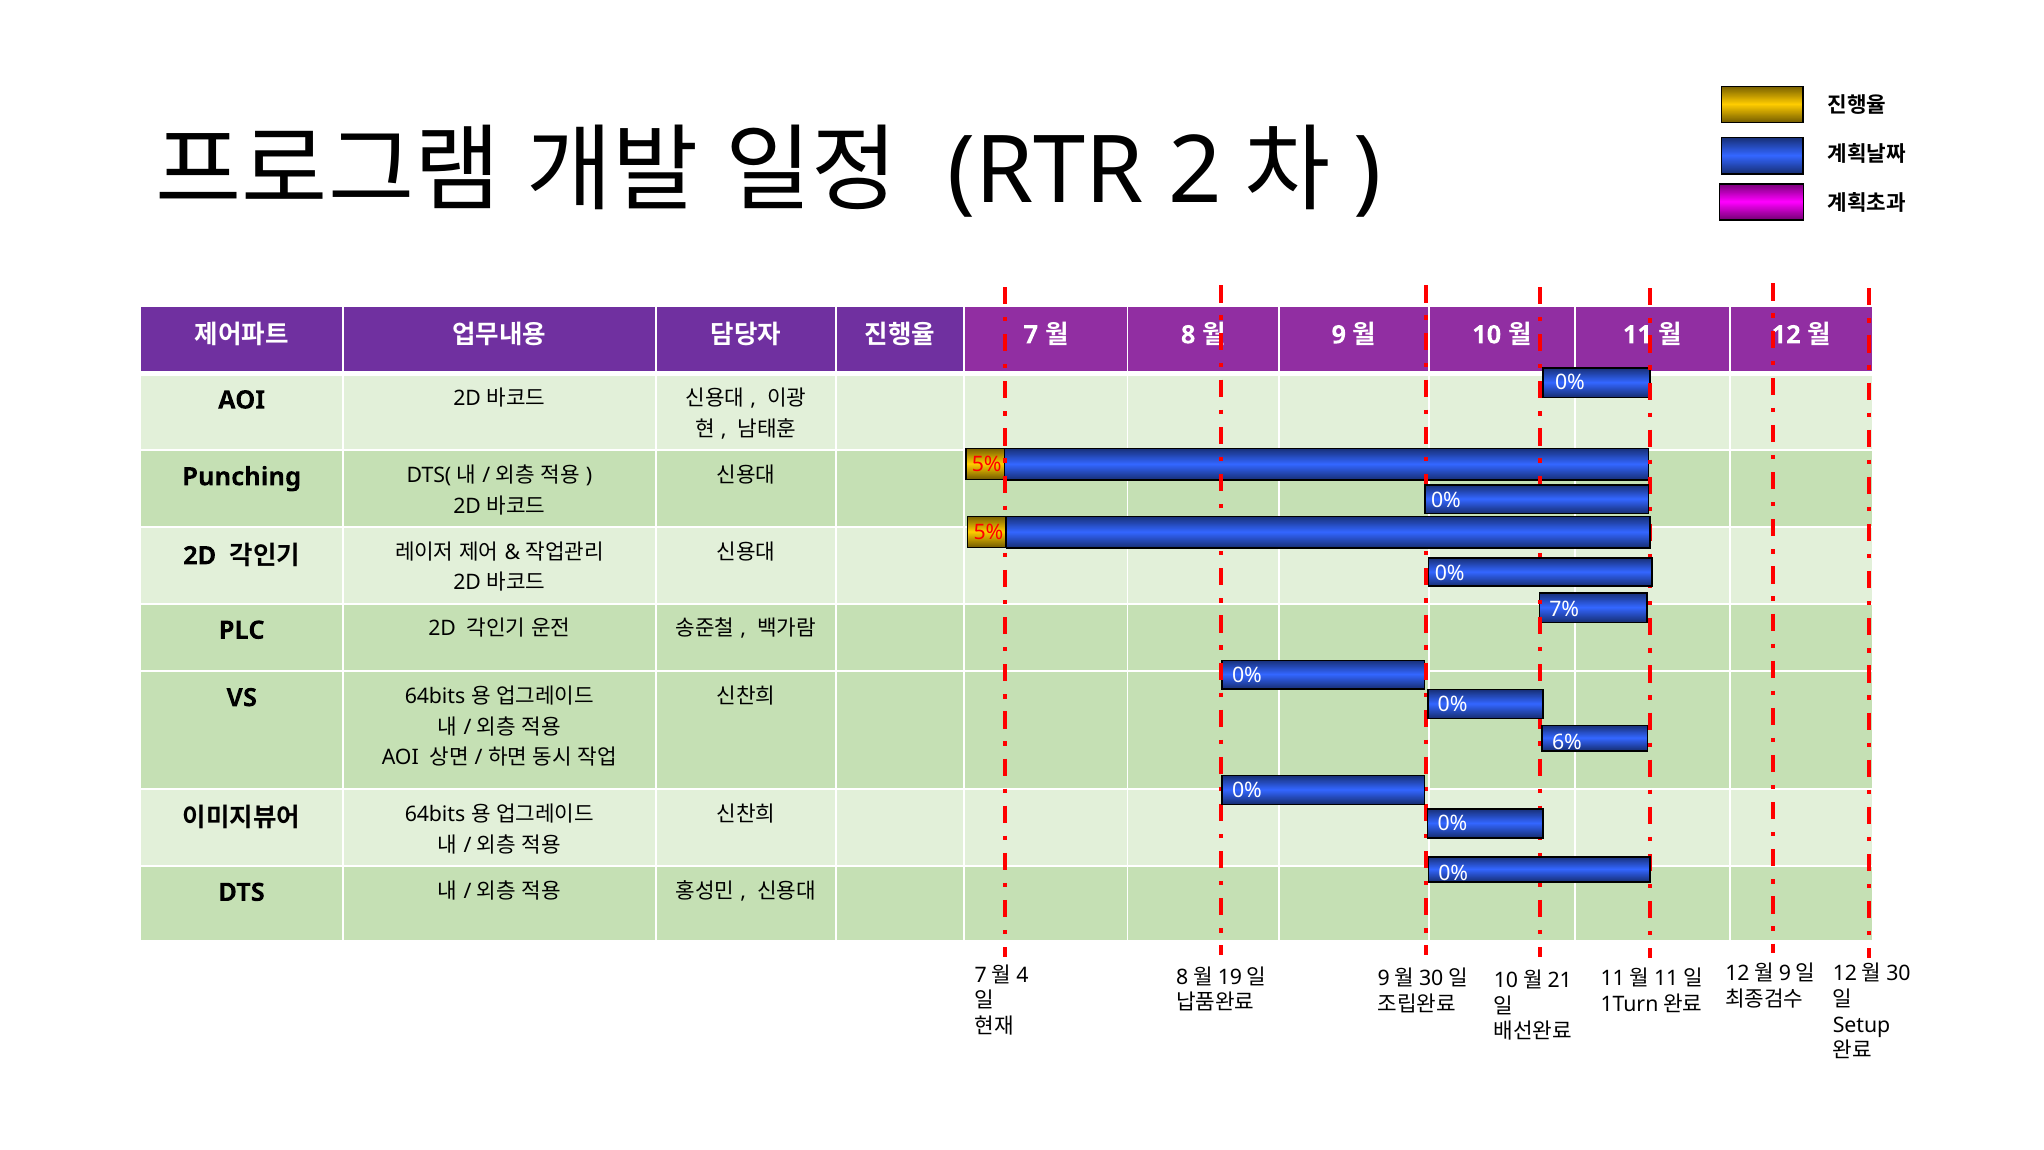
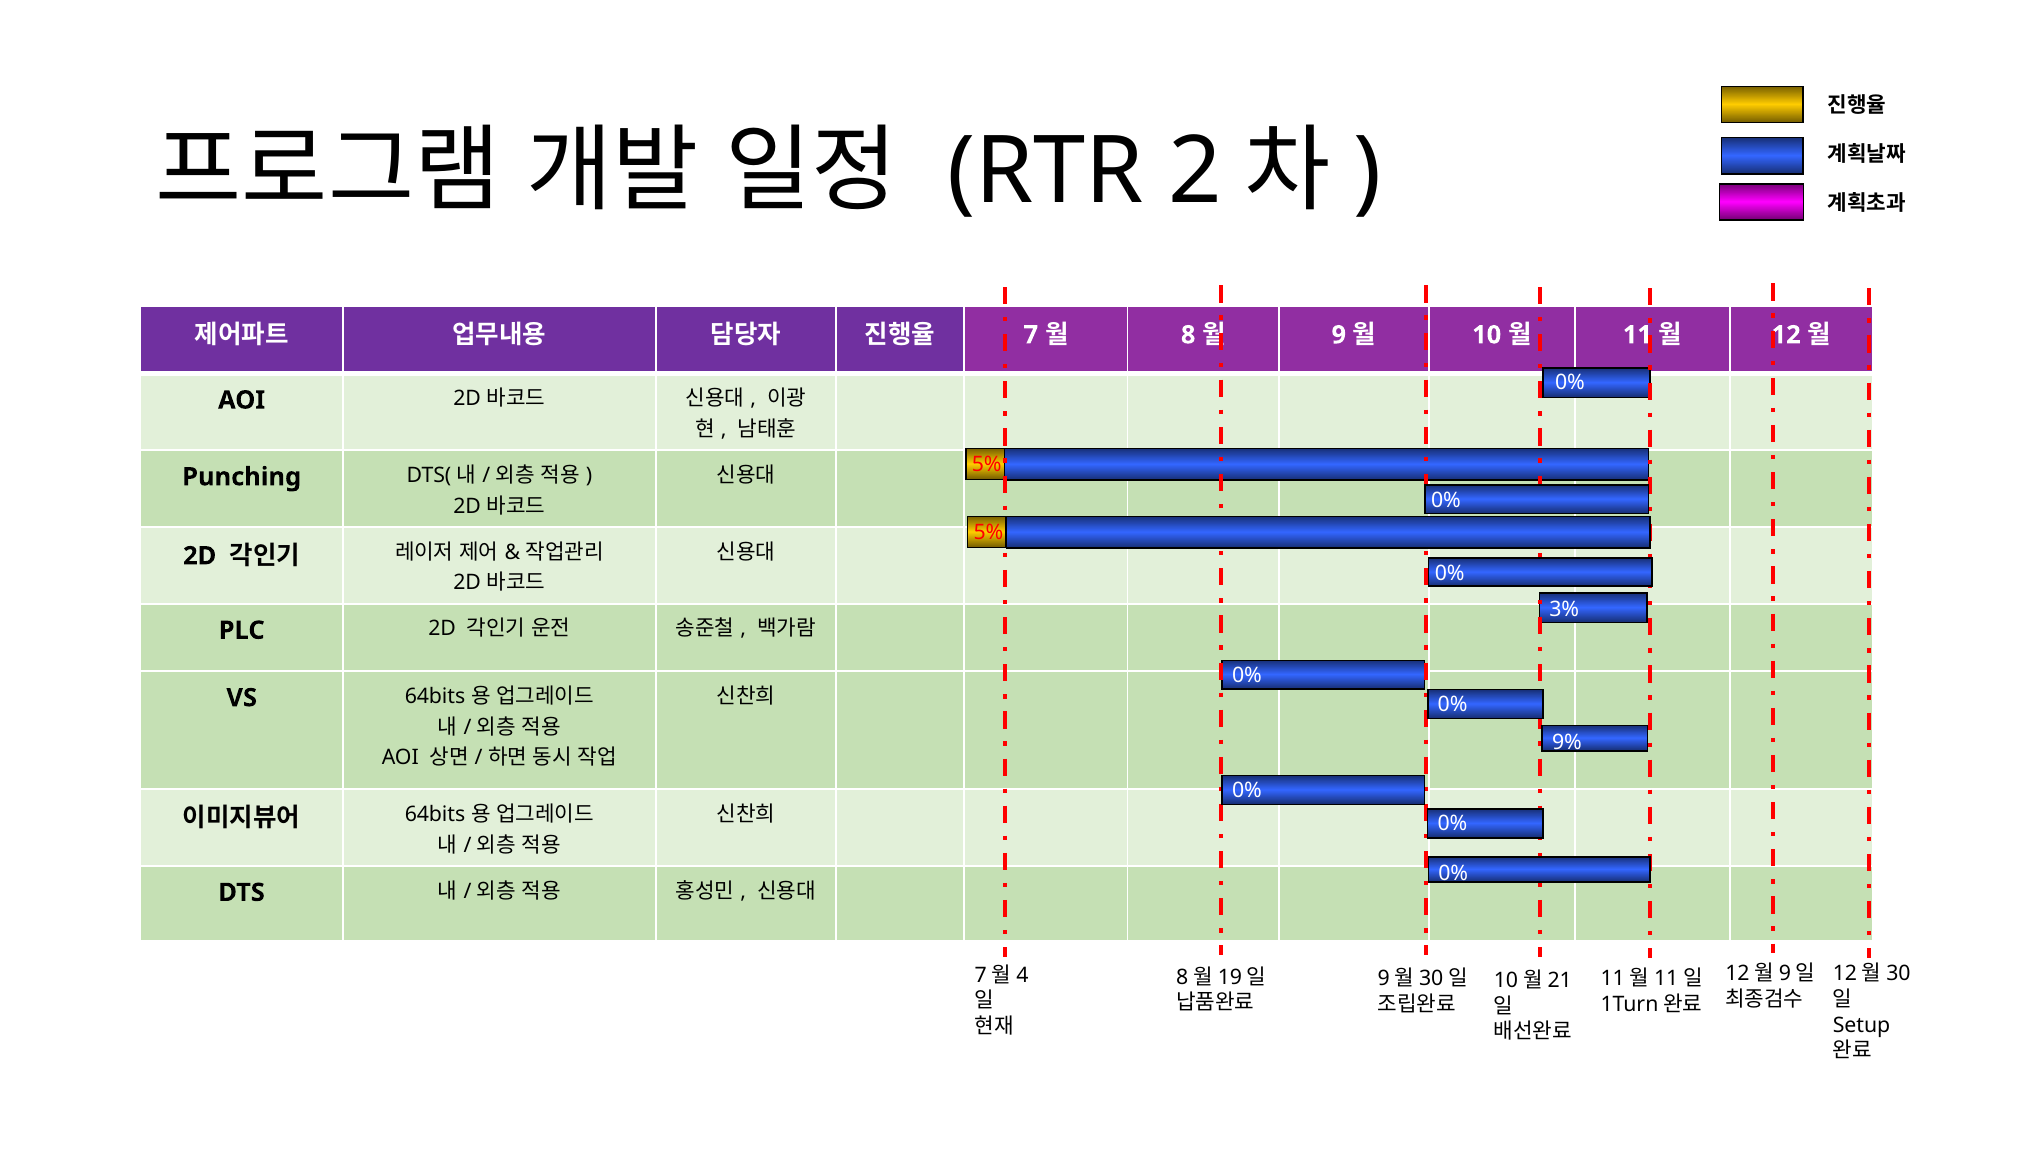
7%: 7% -> 3% (1564, 609)
6%: 6% -> 9% (1567, 742)
